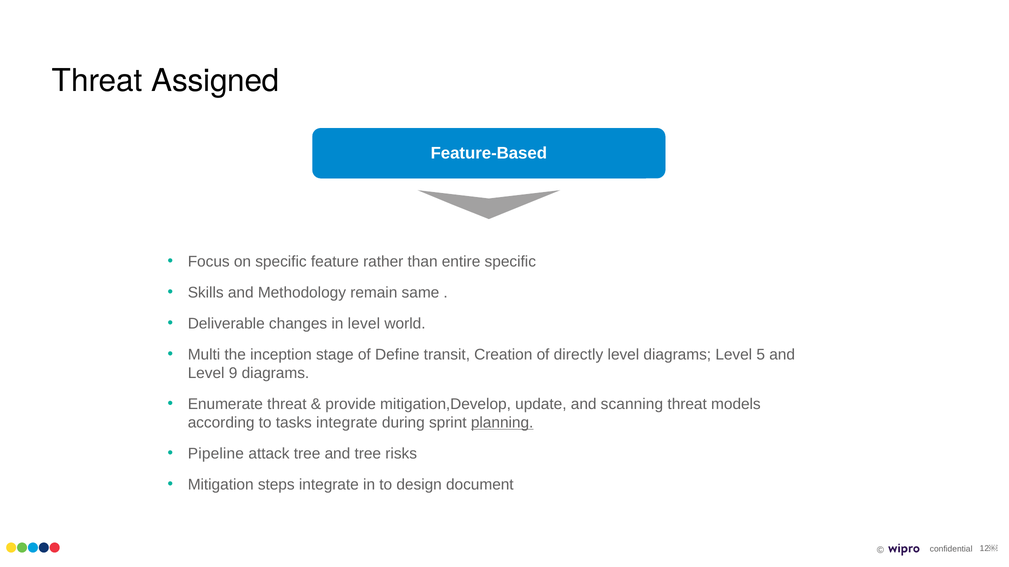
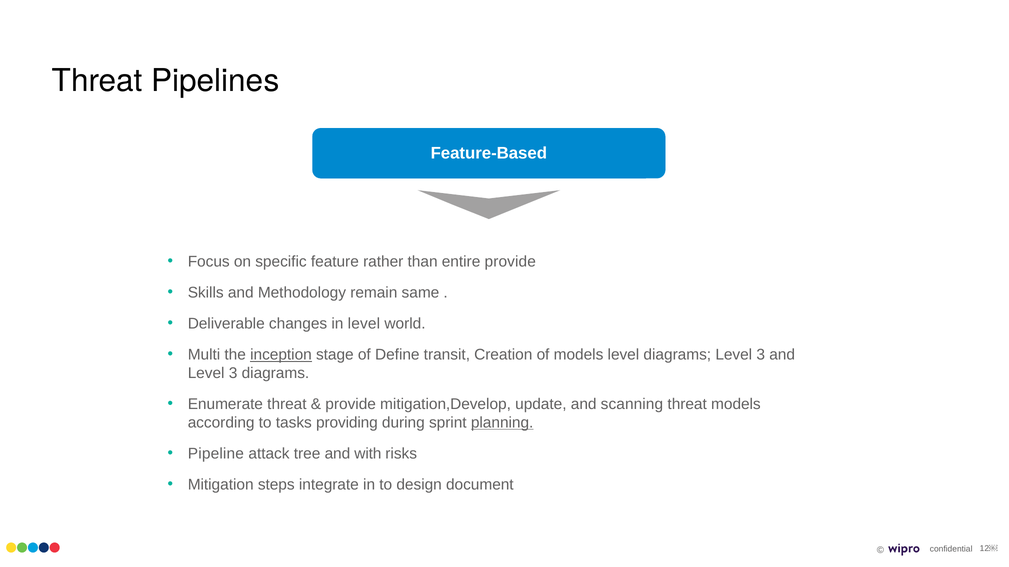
Assigned: Assigned -> Pipelines (215, 81)
entire specific: specific -> provide (510, 262)
inception underline: none -> present (281, 355)
of directly: directly -> models (579, 355)
diagrams Level 5: 5 -> 3 (761, 355)
9: 9 -> 3 (233, 374)
tasks integrate: integrate -> providing (347, 423)
and tree: tree -> with (368, 454)
